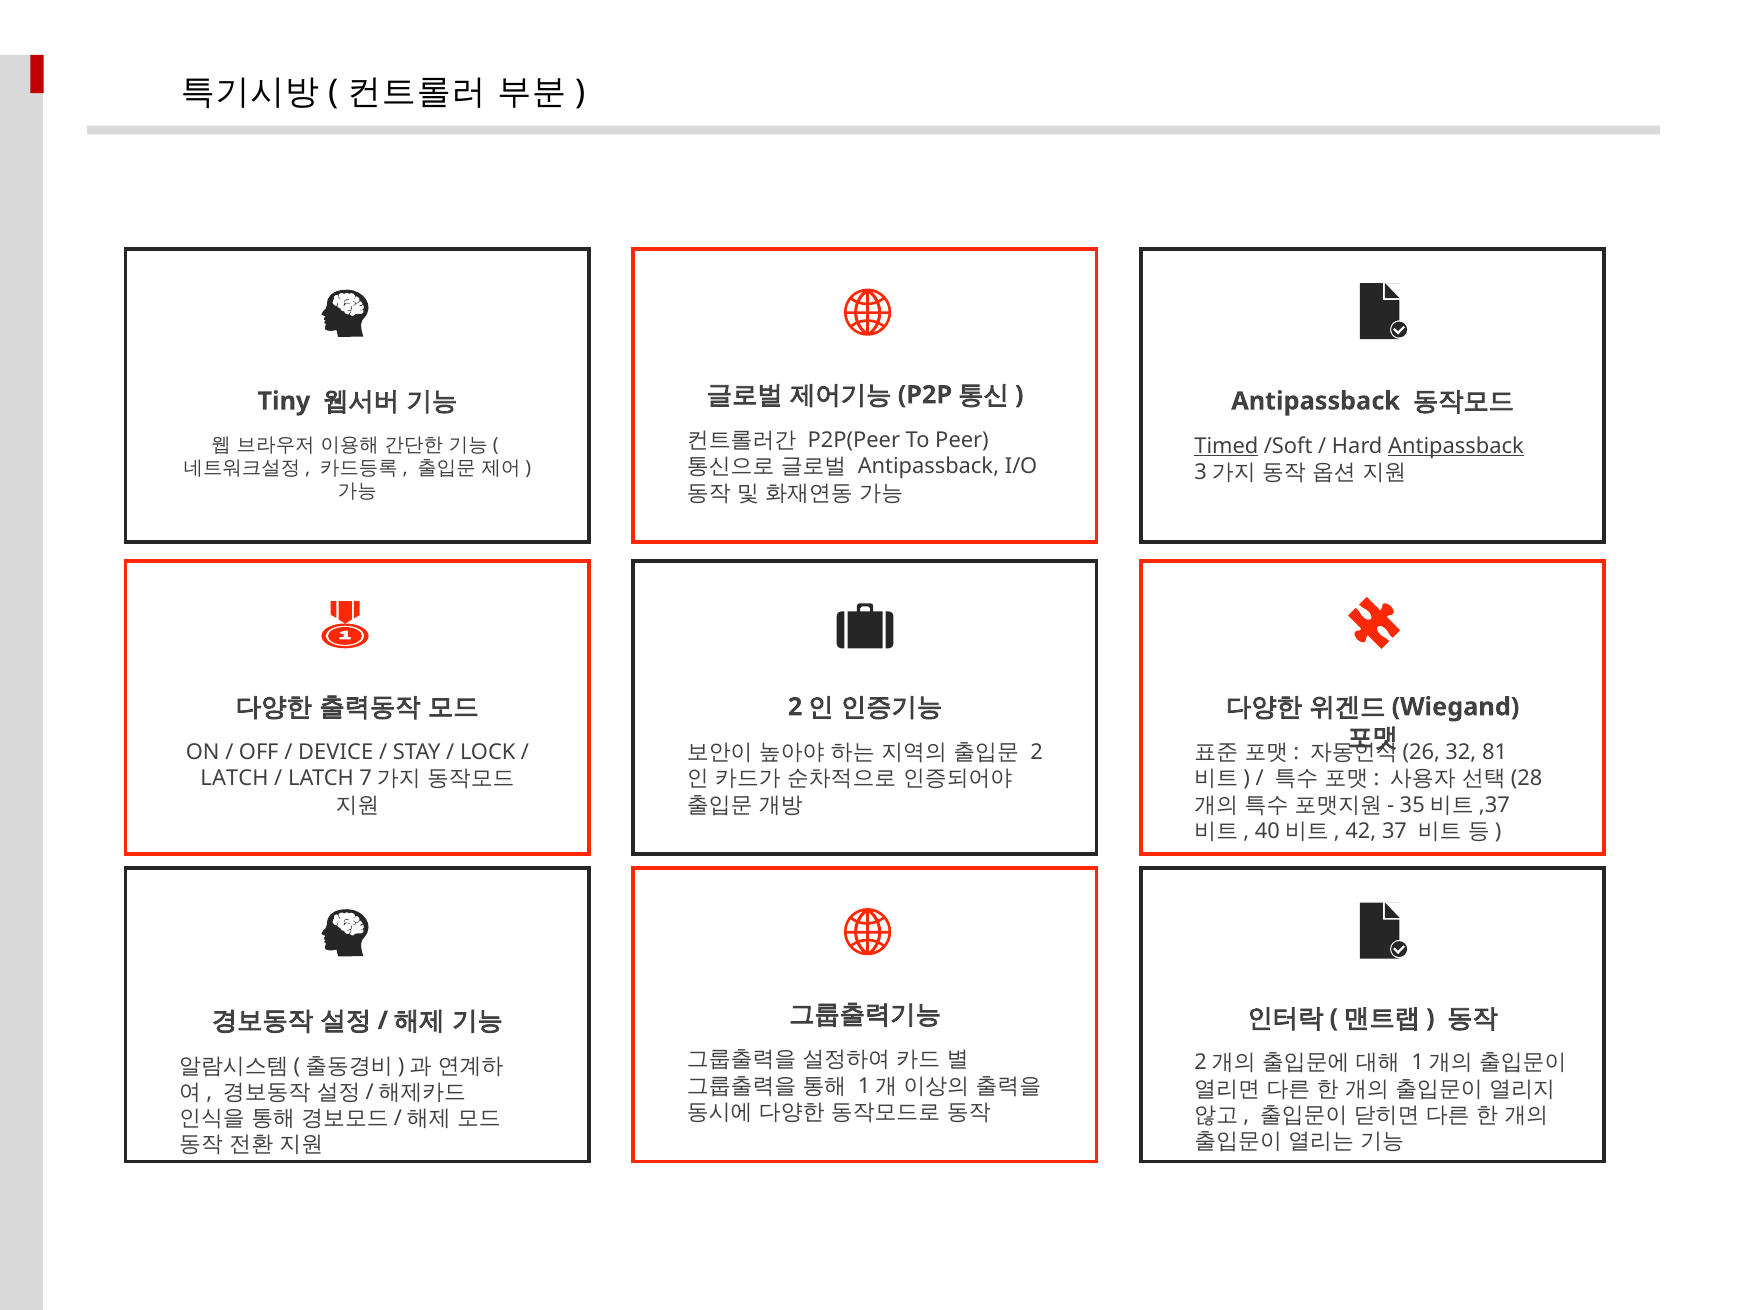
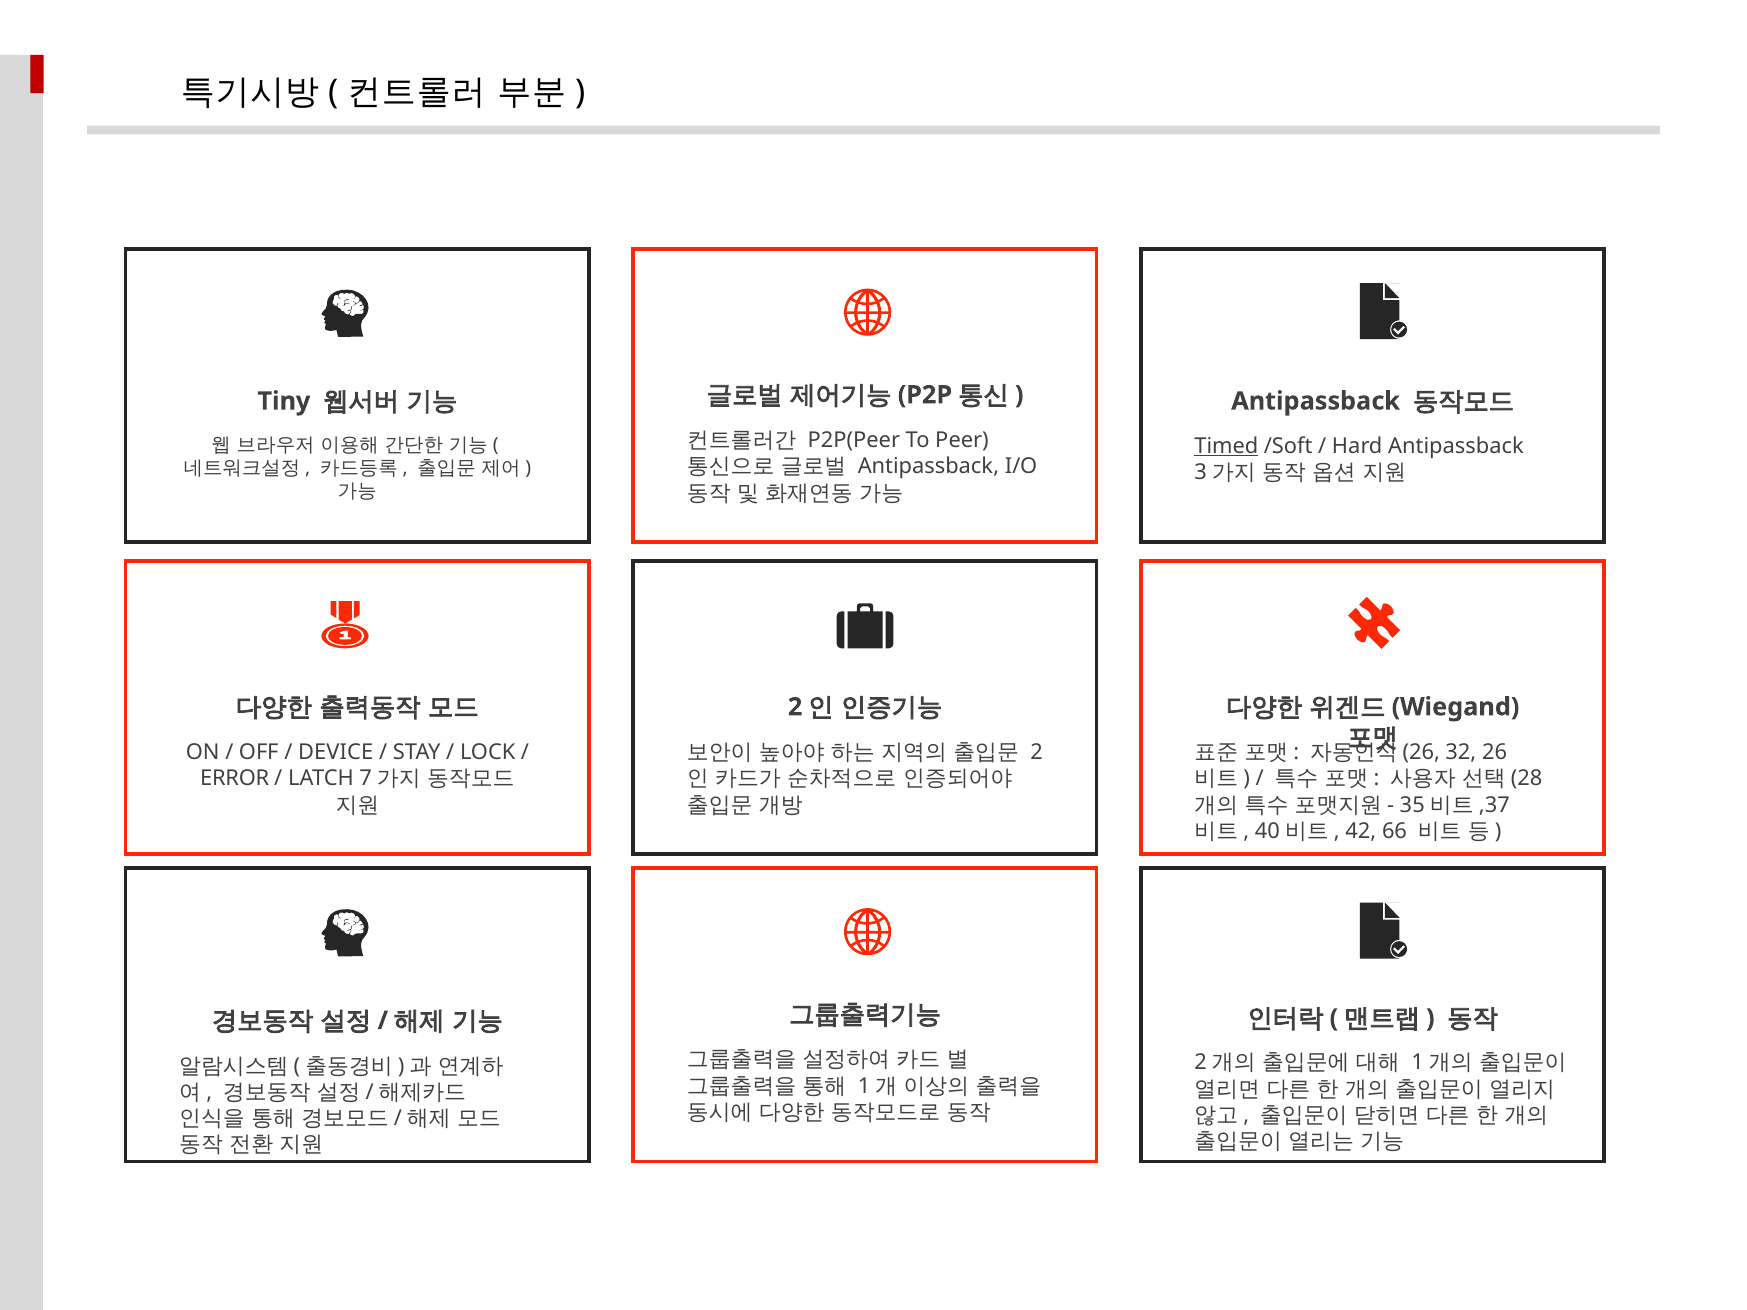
Antipassback underline: present -> none (1456, 447)
81: 81 -> 26 (1495, 752)
LATCH: LATCH -> ERROR (235, 779)
37: 37 -> 66 (1394, 831)
